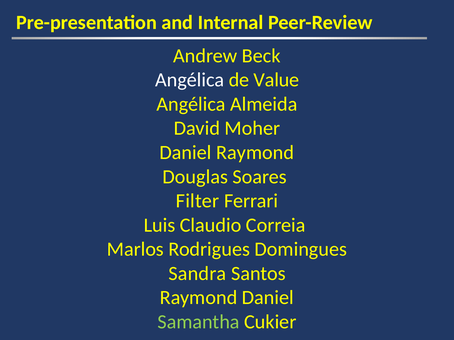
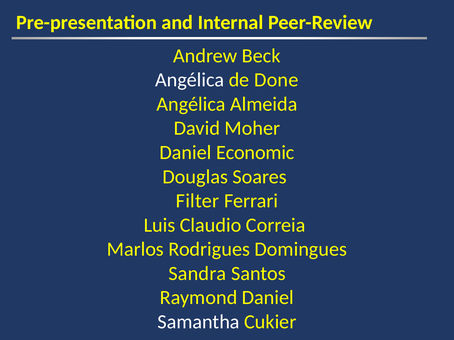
Value: Value -> Done (276, 80)
Daniel Raymond: Raymond -> Economic (255, 153)
Samantha colour: light green -> white (199, 322)
